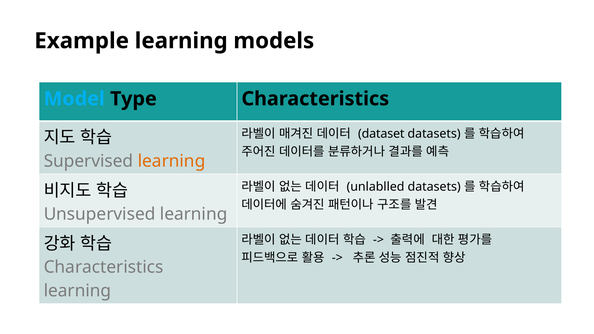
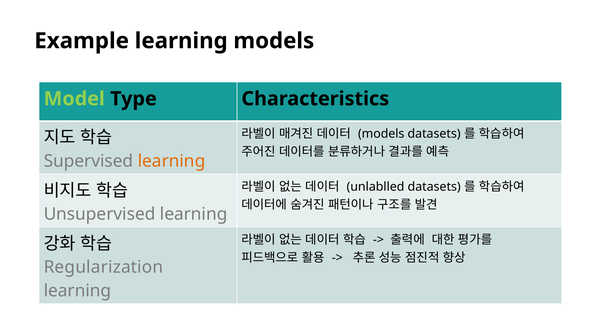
Model colour: light blue -> light green (74, 99)
dataset: dataset -> models (381, 134)
Characteristics: Characteristics -> Regularization (103, 267)
